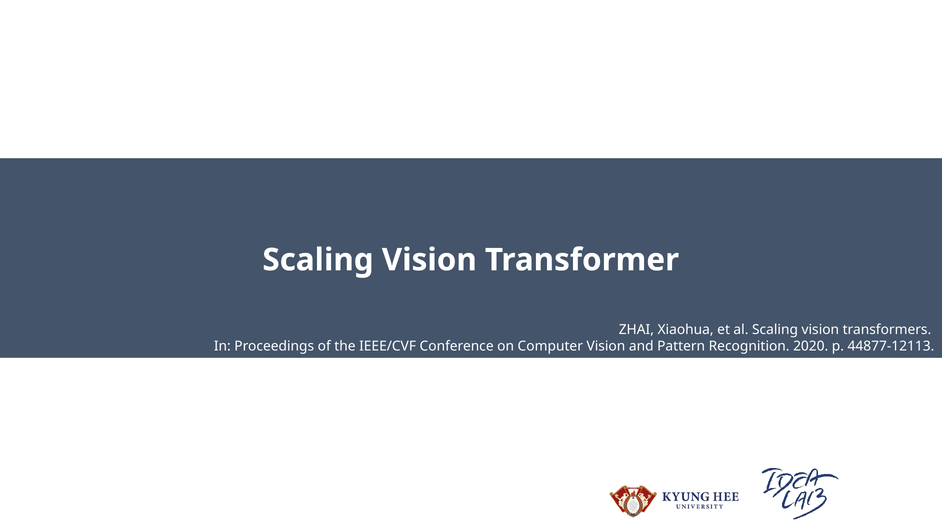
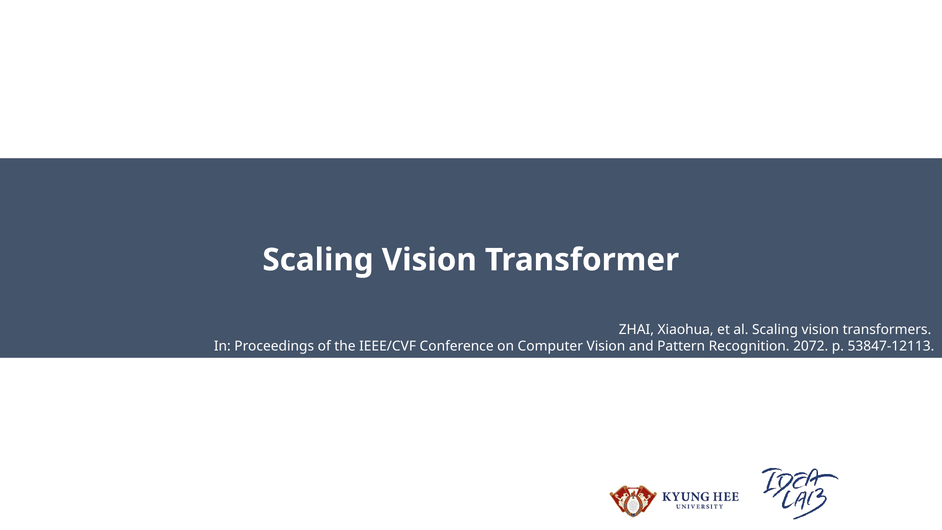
2020: 2020 -> 2072 (811, 346)
44877-12113: 44877-12113 -> 53847-12113 (891, 346)
